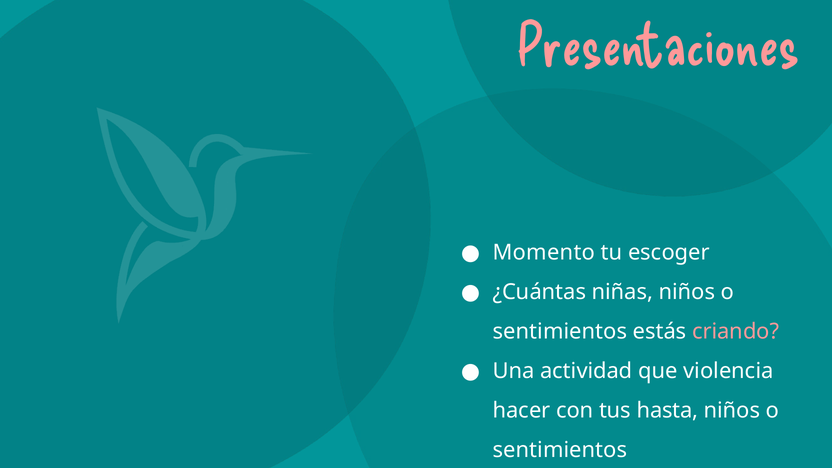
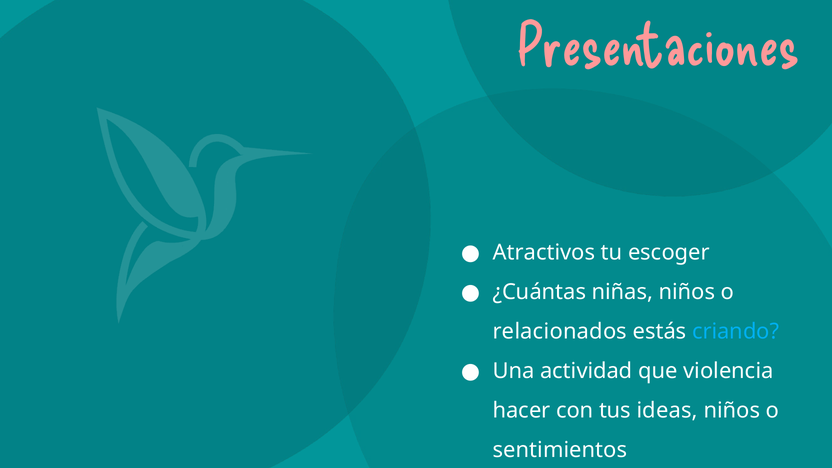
Momento: Momento -> Atractivos (544, 253)
sentimientos: sentimientos -> relacionados (560, 332)
criando colour: pink -> light blue (736, 332)
hasta: hasta -> ideas (667, 411)
